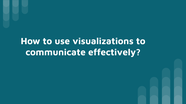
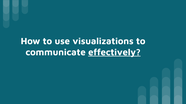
effectively underline: none -> present (114, 53)
